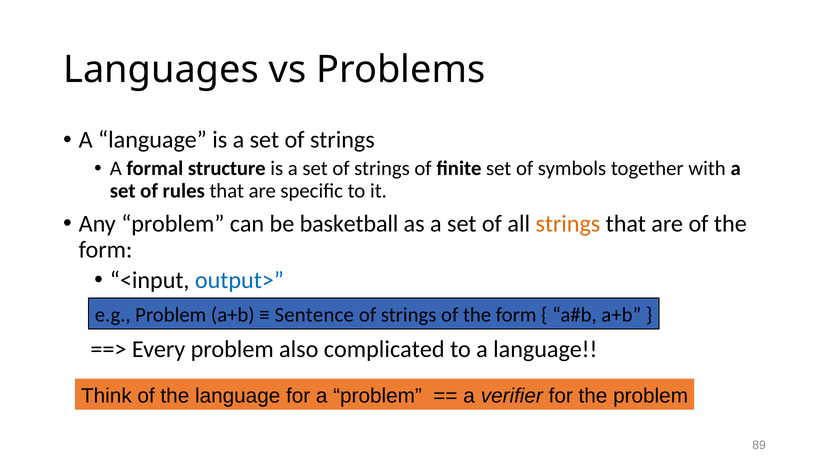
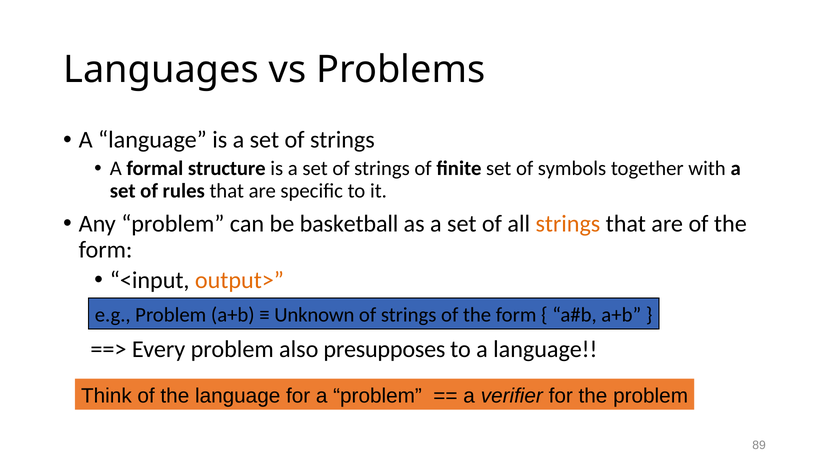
output> colour: blue -> orange (239, 280)
Sentence: Sentence -> Unknown (314, 315)
complicated: complicated -> presupposes (384, 350)
